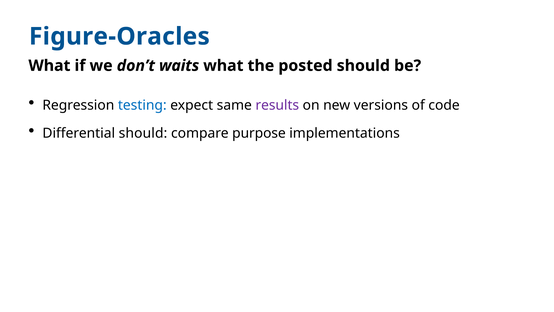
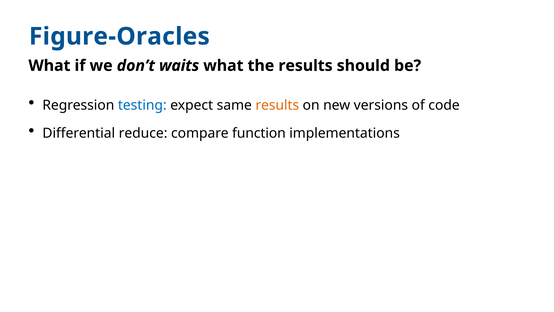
the posted: posted -> results (305, 66)
results colour: purple -> orange (277, 105)
Differential should: should -> reduce (143, 133)
purpose: purpose -> function (259, 133)
